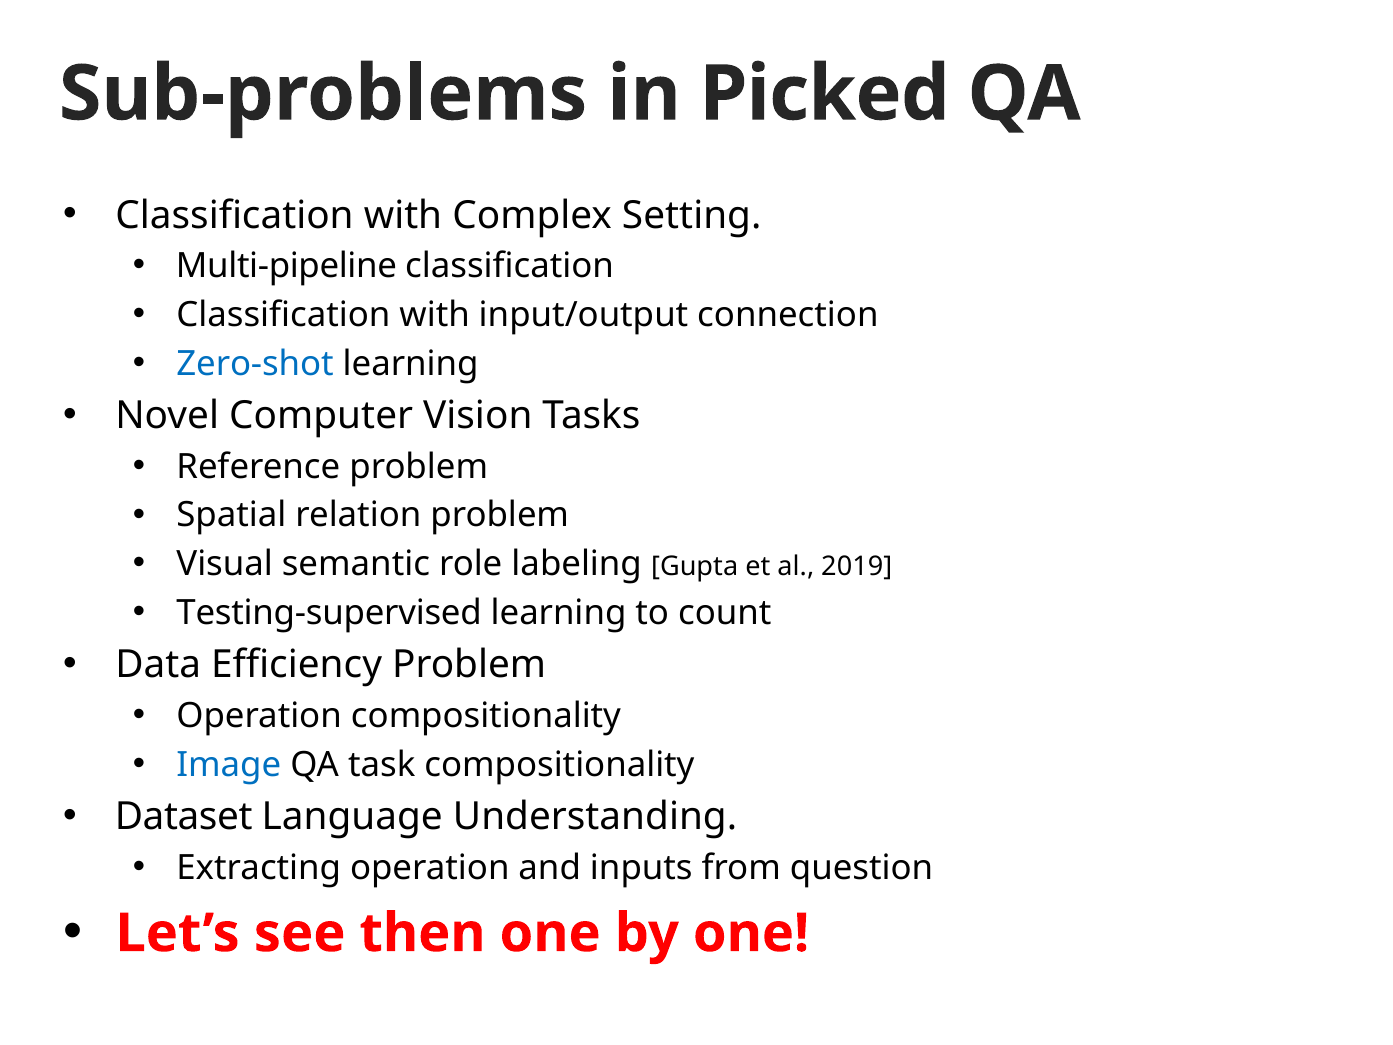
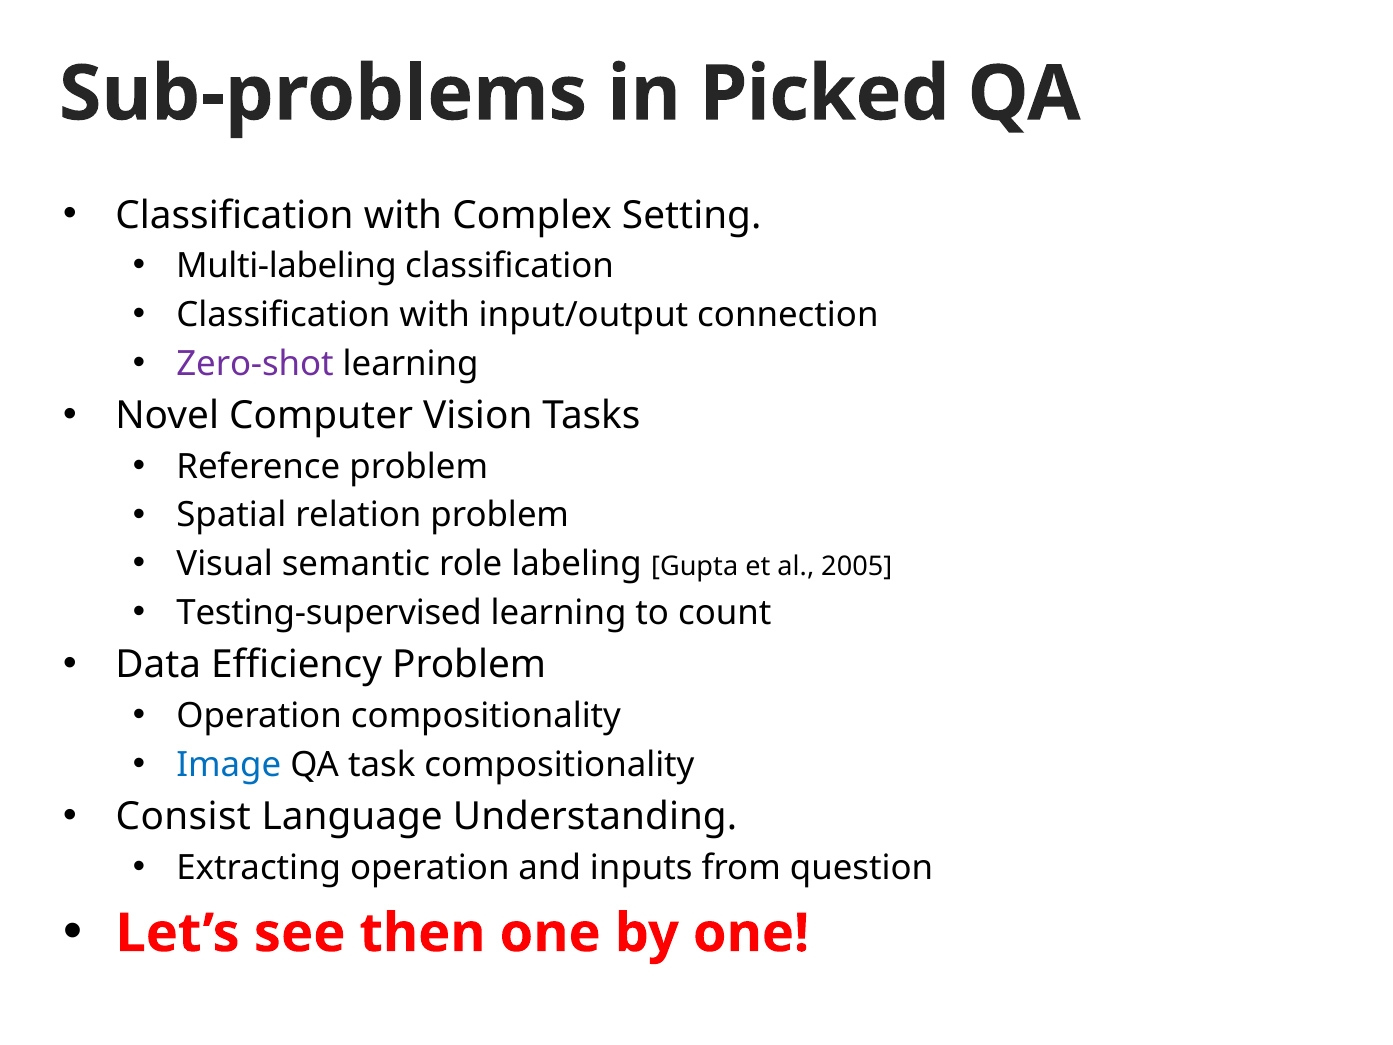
Multi-pipeline: Multi-pipeline -> Multi-labeling (286, 266)
Zero-shot colour: blue -> purple (255, 364)
2019: 2019 -> 2005 (857, 567)
Dataset: Dataset -> Consist (183, 817)
